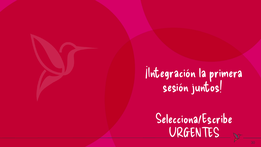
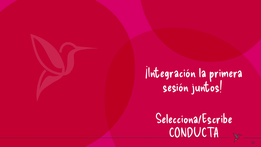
URGENTES: URGENTES -> CONDUCTA (194, 133)
